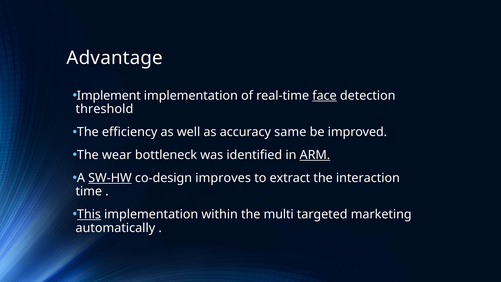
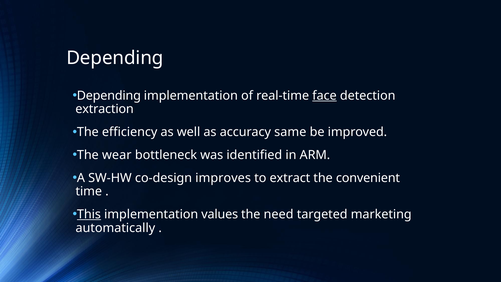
Advantage: Advantage -> Depending (115, 58)
Implement: Implement -> Depending (109, 96)
threshold: threshold -> extraction (105, 109)
ARM underline: present -> none (315, 155)
SW-HW underline: present -> none (110, 178)
interaction: interaction -> convenient (368, 178)
within: within -> values (220, 214)
multi: multi -> need (279, 214)
